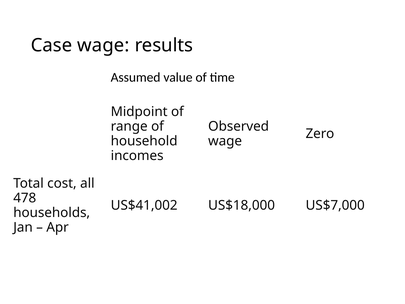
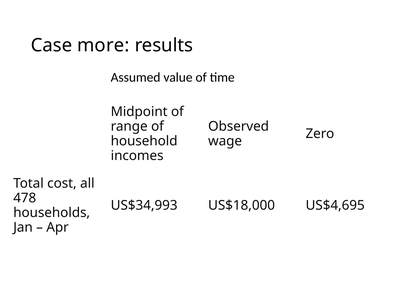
Case wage: wage -> more (103, 45)
US$41,002: US$41,002 -> US$34,993 (144, 205)
US$7,000: US$7,000 -> US$4,695 (335, 205)
